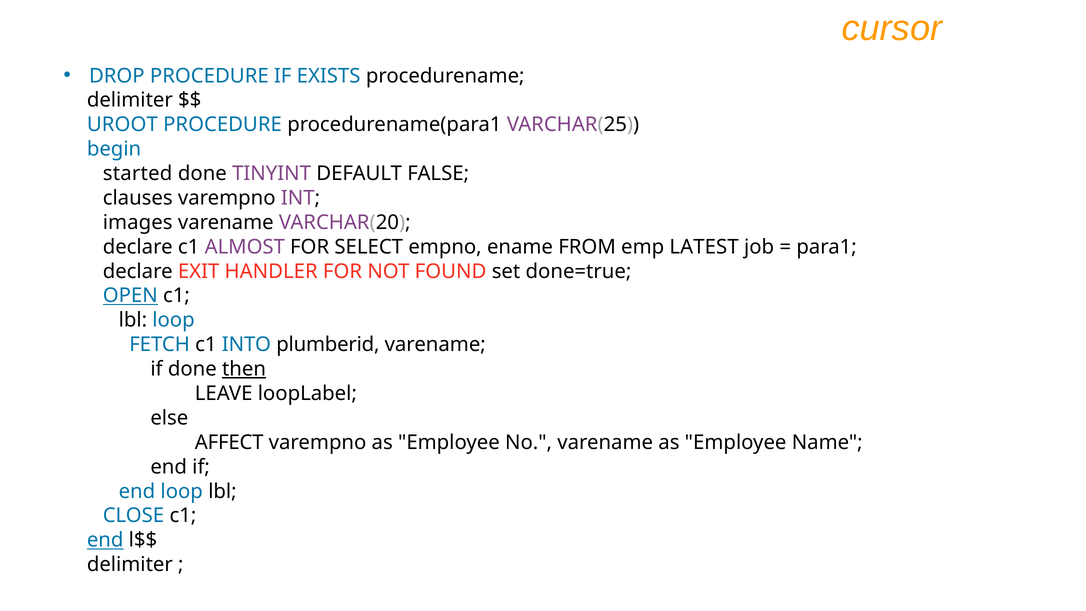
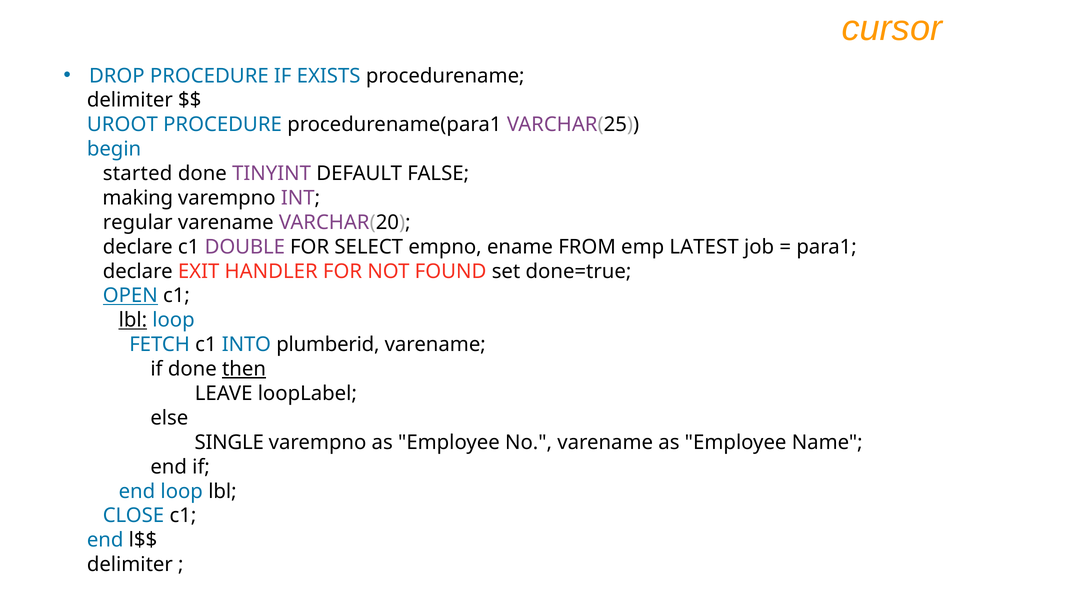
clauses: clauses -> making (138, 198)
images: images -> regular (138, 222)
ALMOST: ALMOST -> DOUBLE (245, 247)
lbl underline: none -> present (133, 320)
AFFECT: AFFECT -> SINGLE (229, 442)
end underline: present -> none (105, 540)
